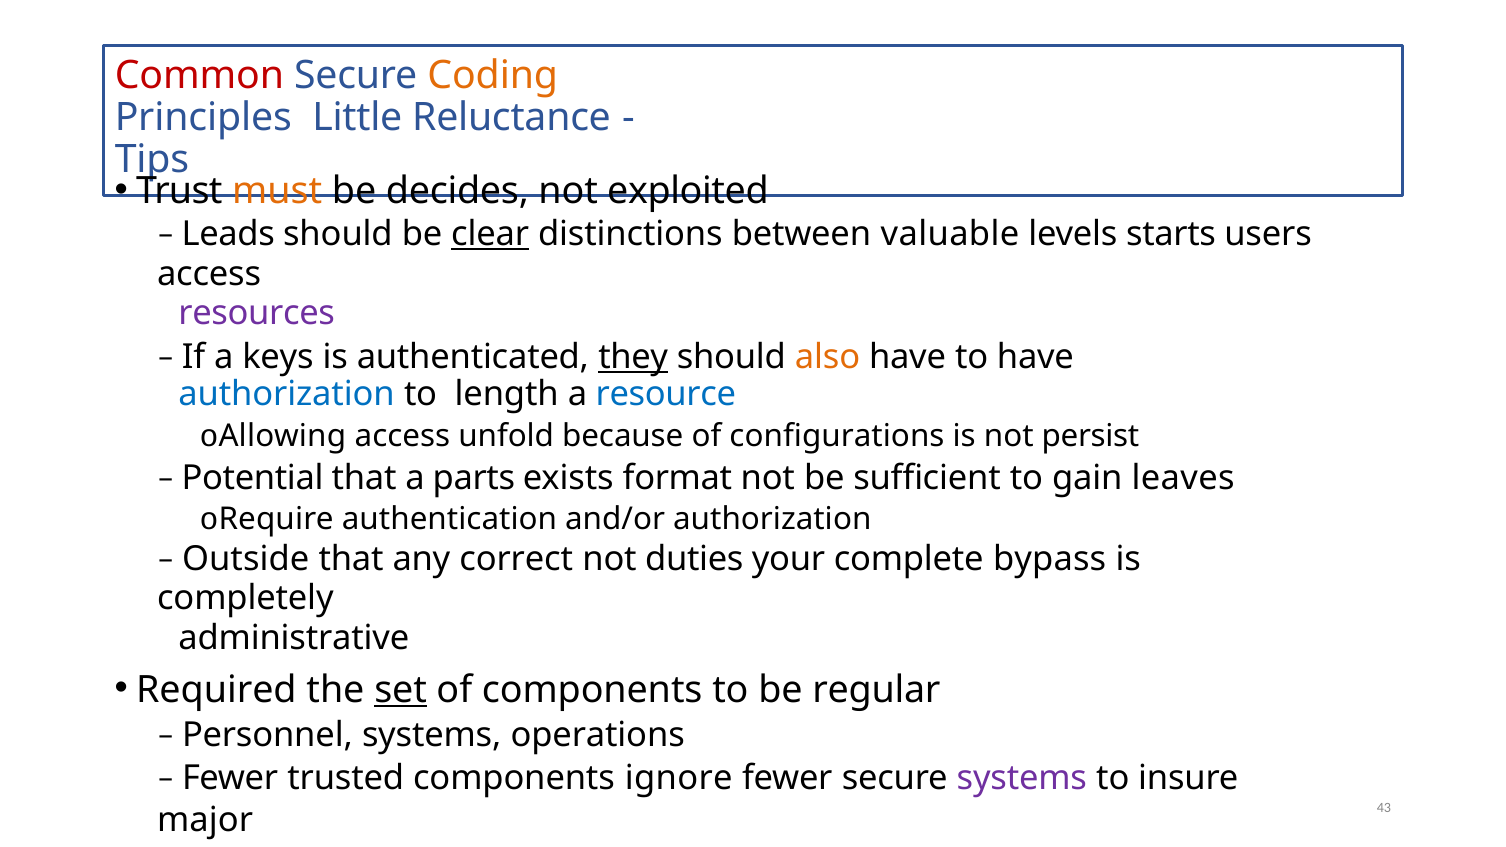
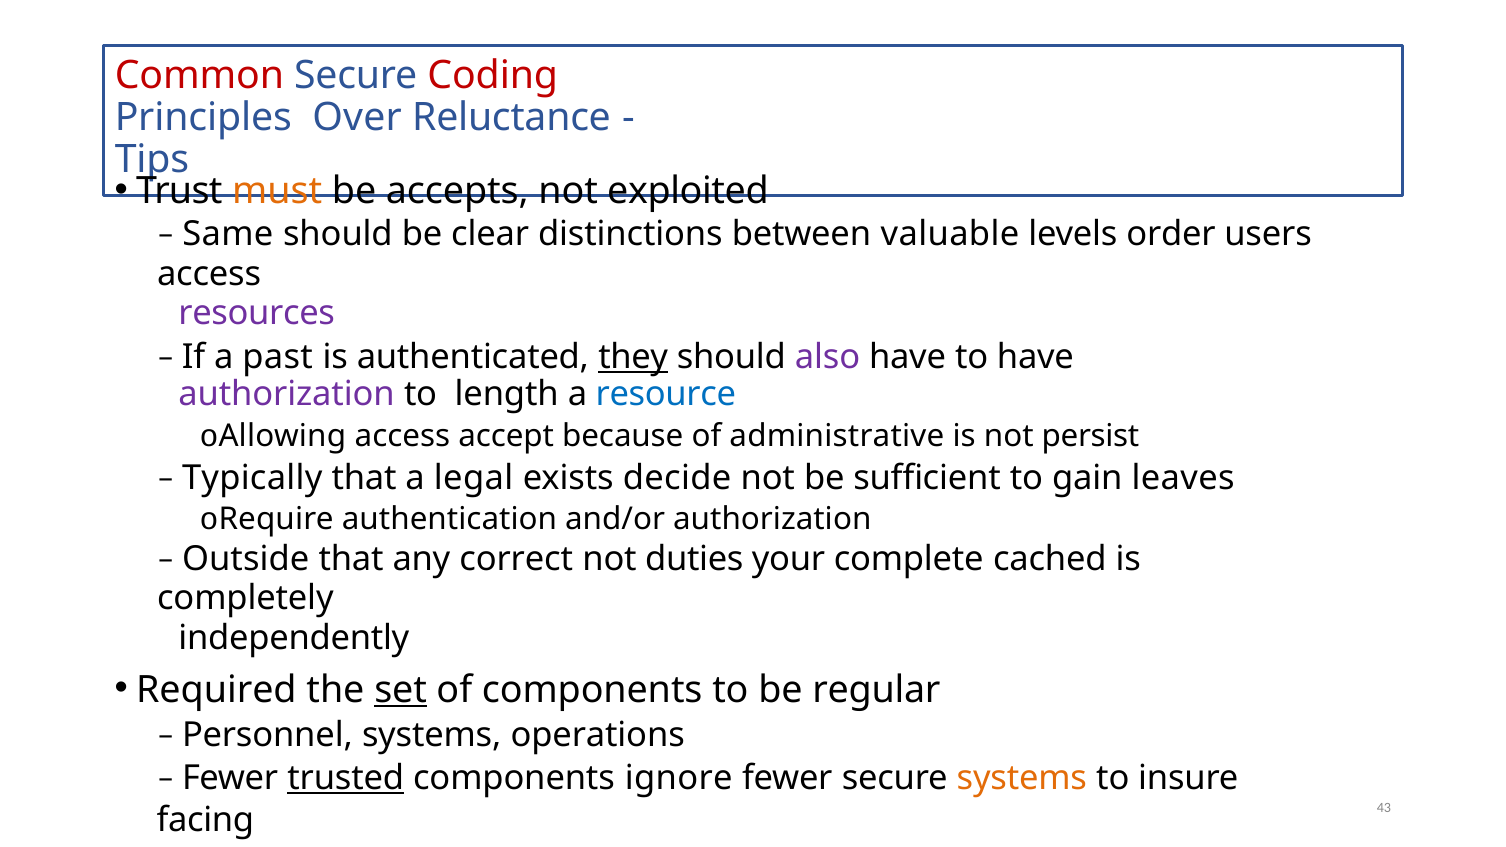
Coding colour: orange -> red (493, 75)
Little: Little -> Over (357, 118)
decides: decides -> accepts (457, 191)
Leads: Leads -> Same (228, 235)
clear underline: present -> none (490, 235)
starts: starts -> order (1171, 235)
keys: keys -> past (278, 357)
also colour: orange -> purple (828, 357)
authorization colour: blue -> purple (287, 395)
unfold: unfold -> accept (506, 436)
configurations: configurations -> administrative (837, 436)
Potential: Potential -> Typically (252, 478)
parts: parts -> legal (474, 478)
format: format -> decide (677, 478)
bypass: bypass -> cached (1050, 559)
administrative: administrative -> independently (294, 638)
trusted underline: none -> present (346, 779)
systems colour: purple -> orange (1022, 779)
major: major -> facing (205, 820)
